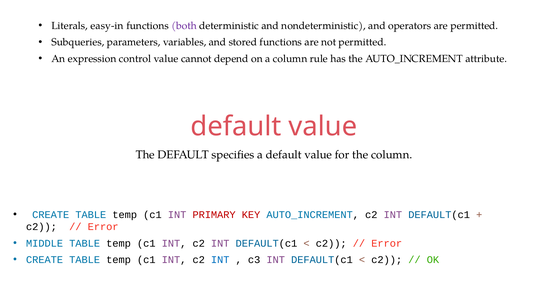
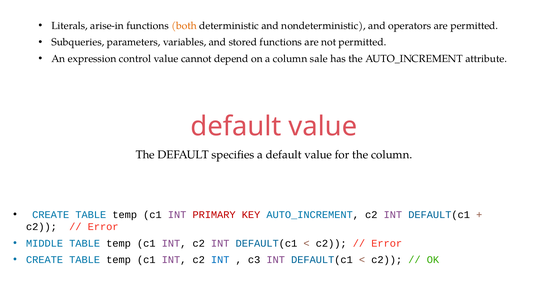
easy-in: easy-in -> arise-in (107, 26)
both colour: purple -> orange (184, 26)
rule: rule -> sale (319, 59)
